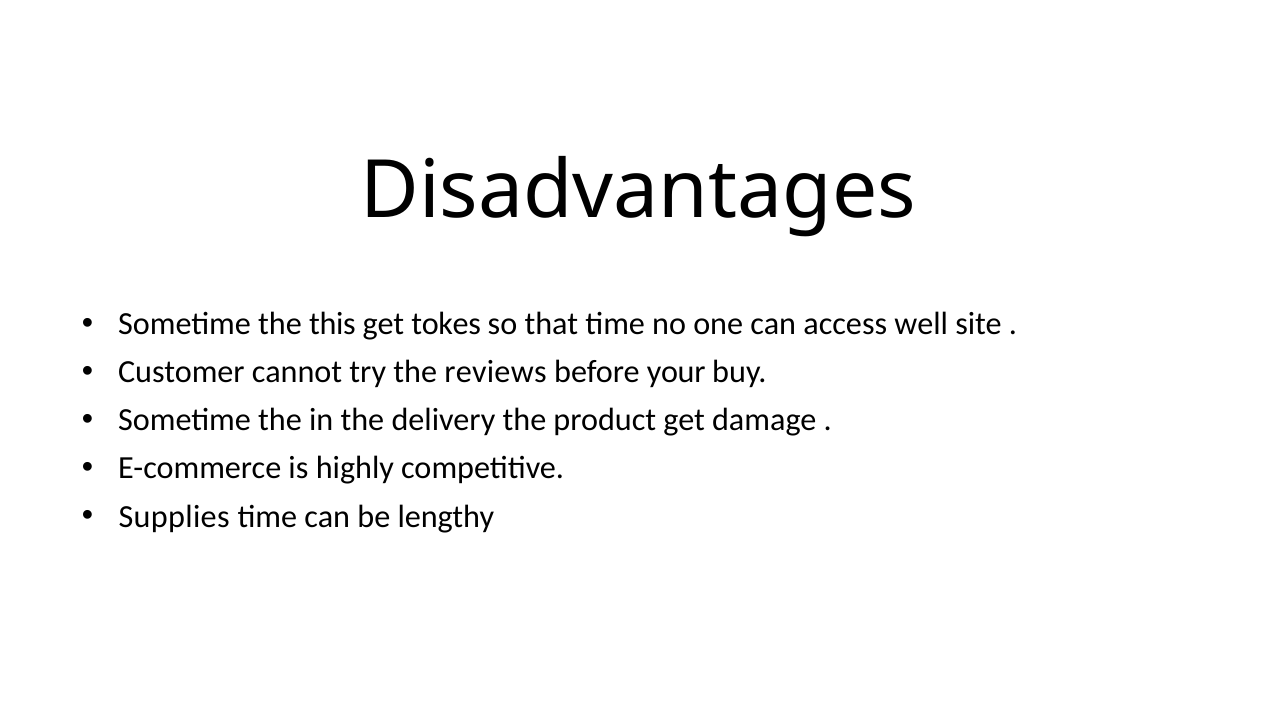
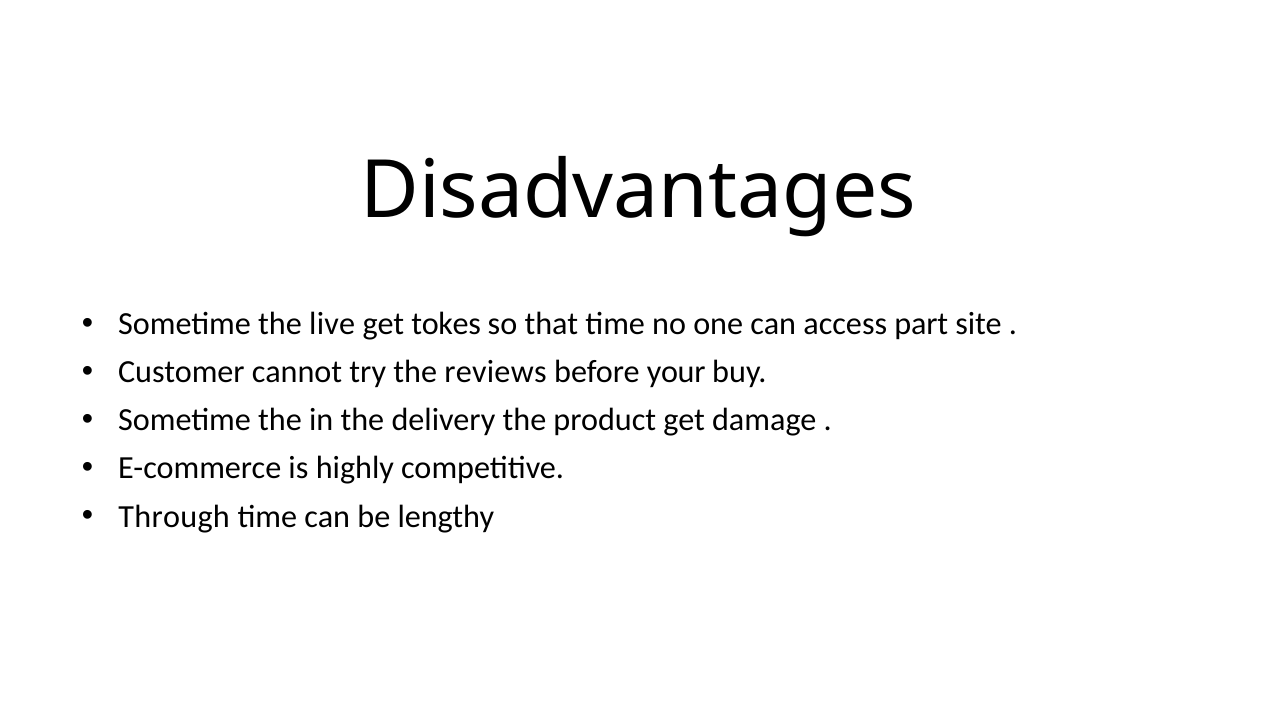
this: this -> live (332, 324)
well: well -> part (921, 324)
Supplies: Supplies -> Through (174, 516)
